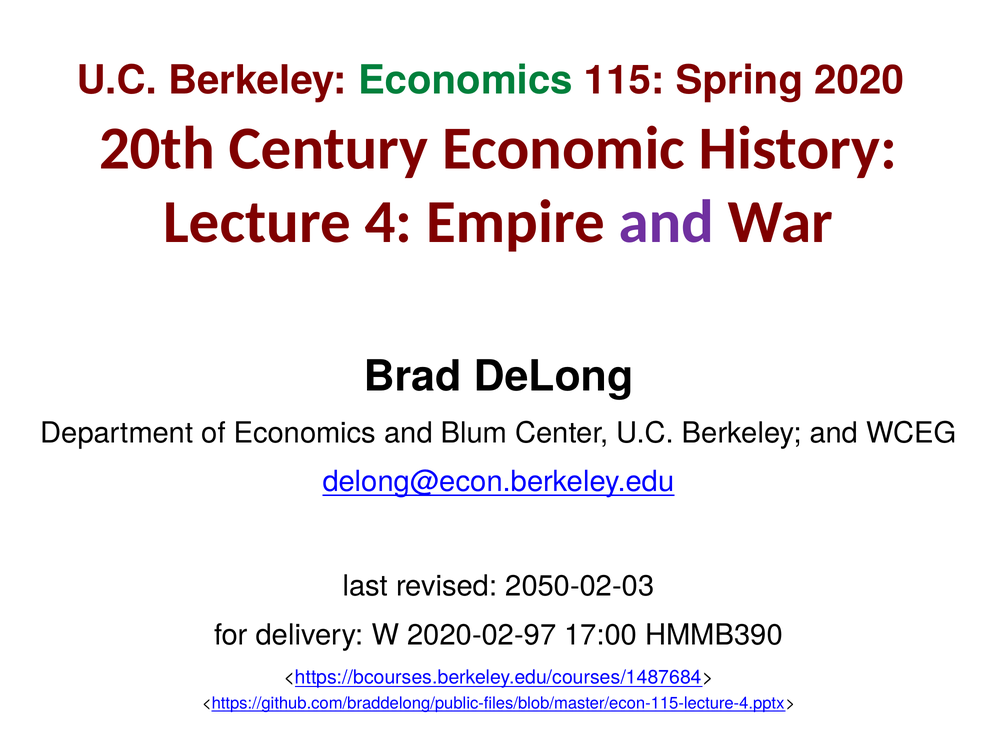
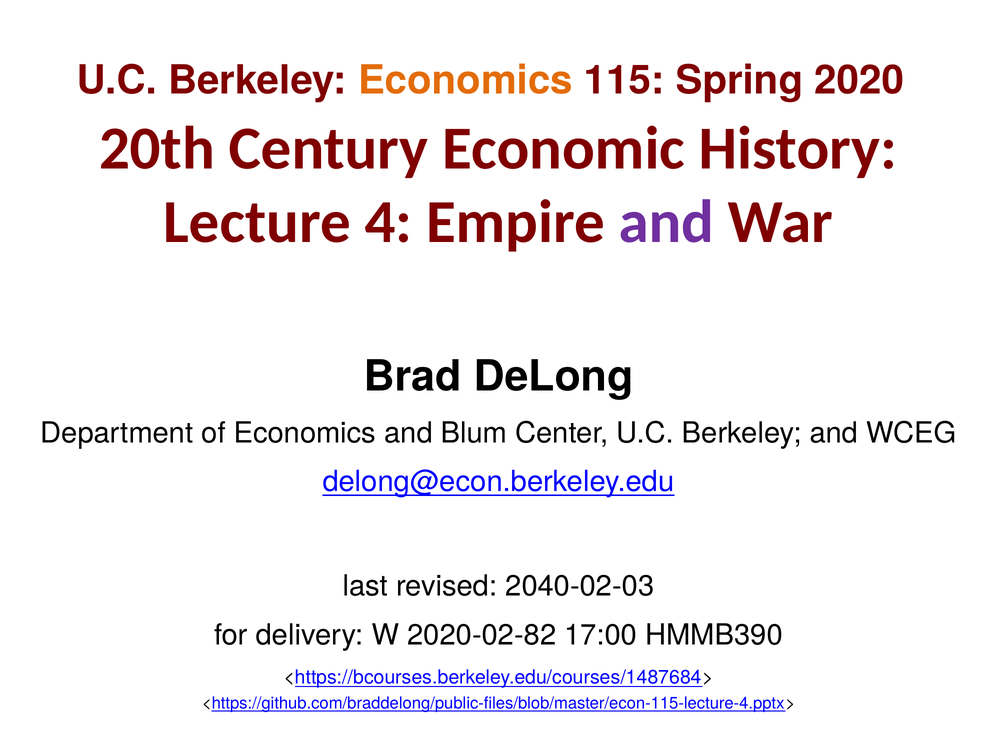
Economics colour: green -> orange (465, 81)
2050-02-03: 2050-02-03 -> 2040-02-03 (580, 586)
2020-02-97: 2020-02-97 -> 2020-02-82 (482, 635)
